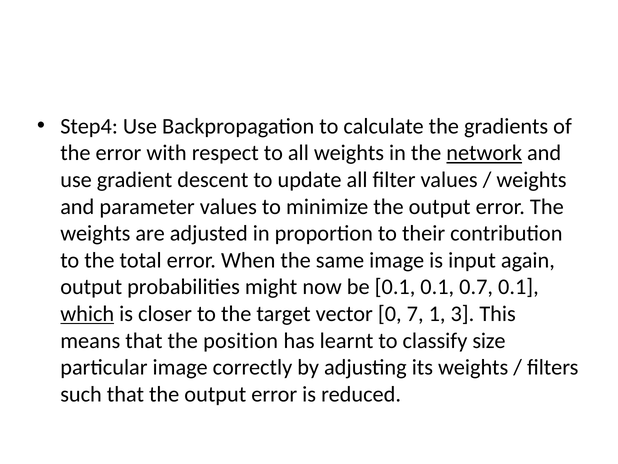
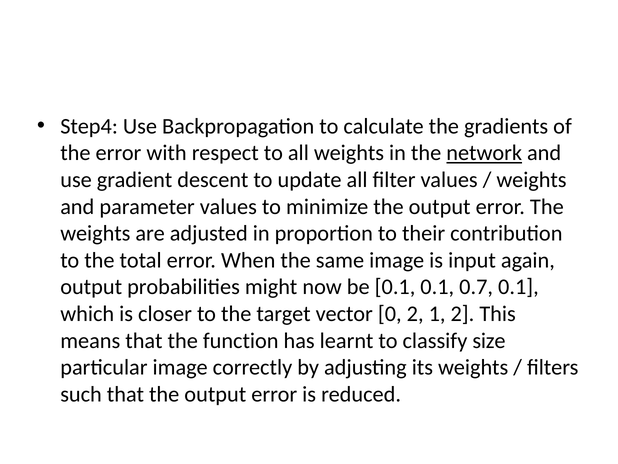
which underline: present -> none (87, 314)
0 7: 7 -> 2 (415, 314)
1 3: 3 -> 2 (462, 314)
position: position -> function (241, 340)
